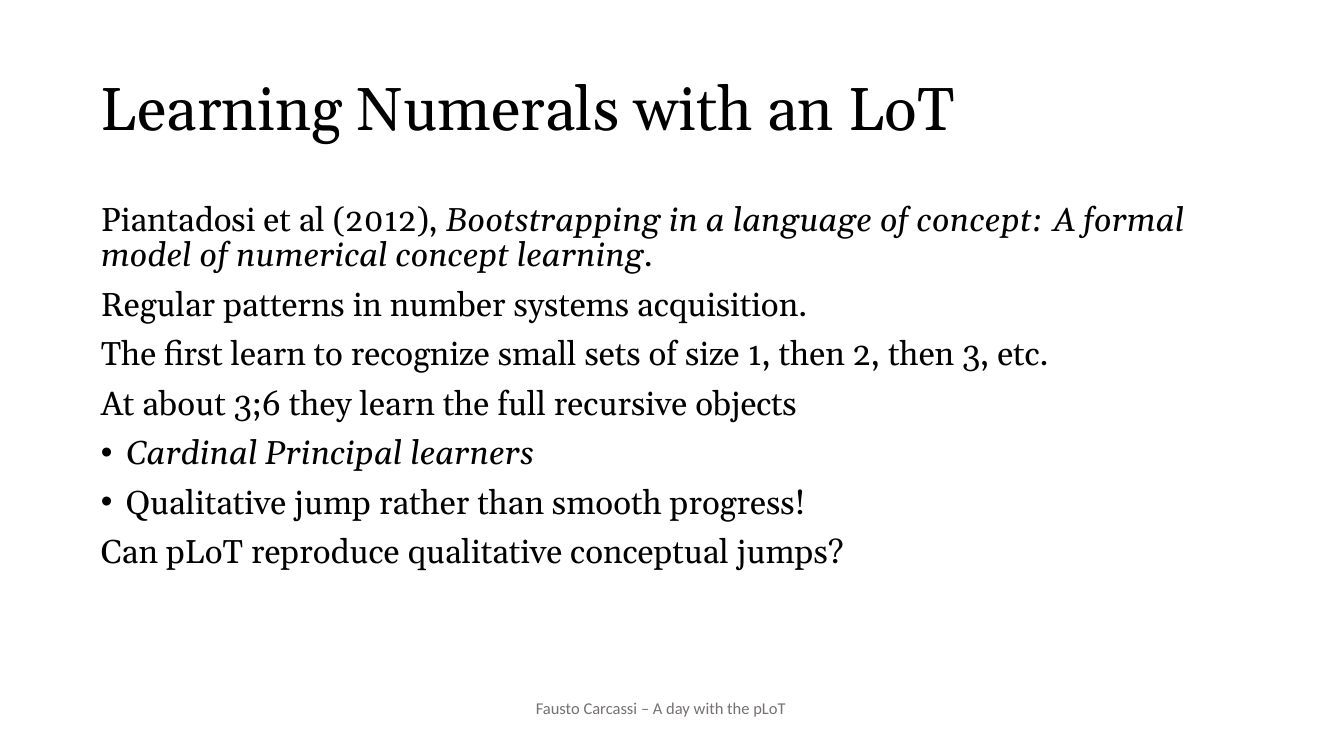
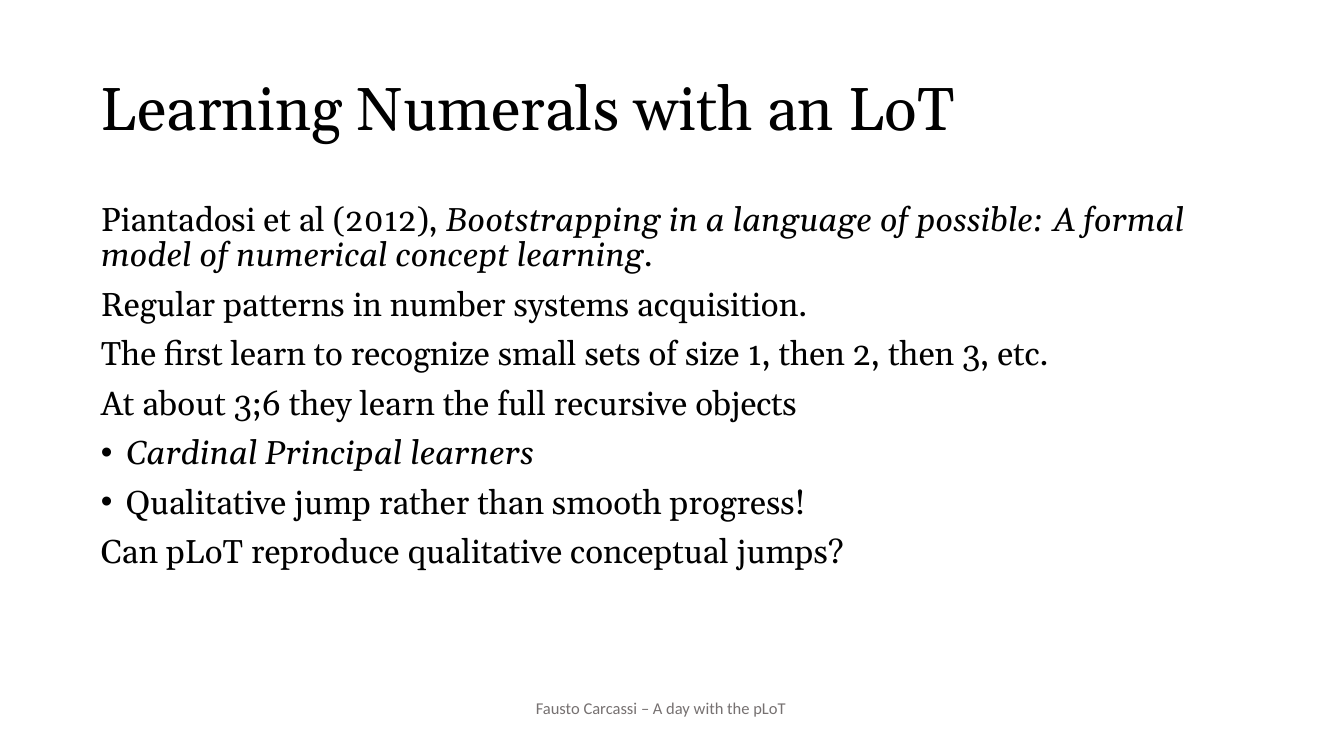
of concept: concept -> possible (981, 221)
